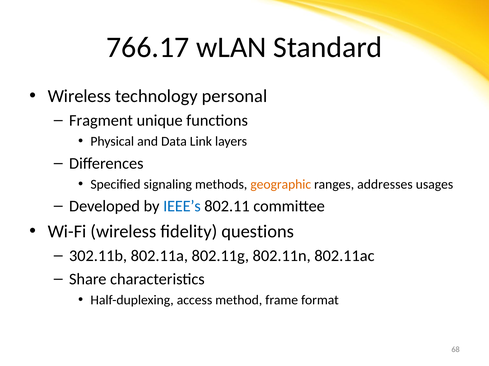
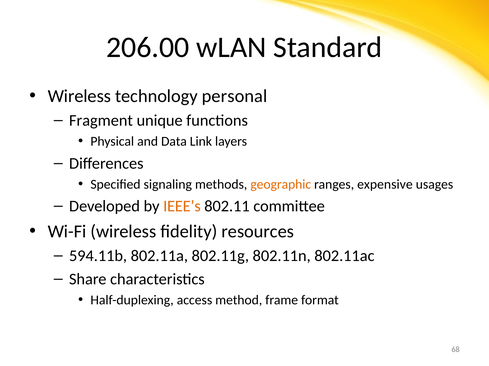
766.17: 766.17 -> 206.00 (148, 47)
addresses: addresses -> expensive (385, 185)
IEEE’s colour: blue -> orange (182, 207)
questions: questions -> resources (258, 232)
302.11b: 302.11b -> 594.11b (98, 256)
